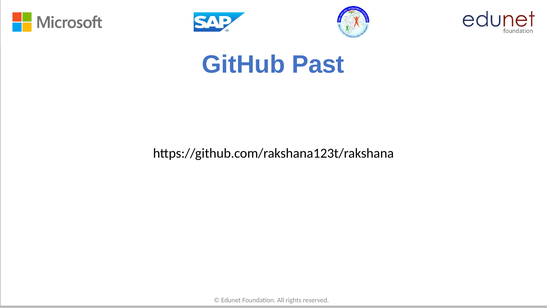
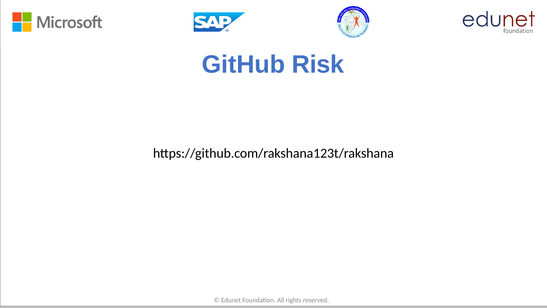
Past: Past -> Risk (318, 64)
